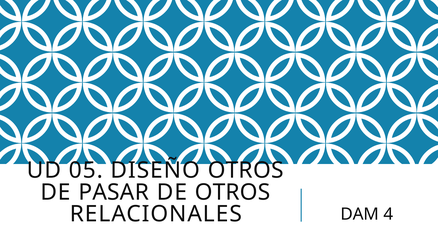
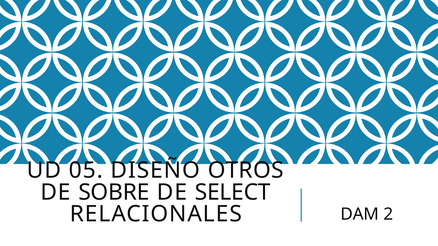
PASAR: PASAR -> SOBRE (114, 193)
DE OTROS: OTROS -> SELECT (233, 193)
4: 4 -> 2 (388, 214)
